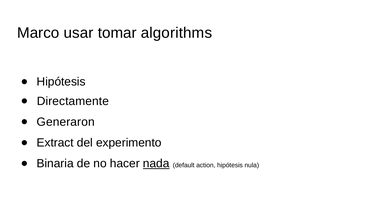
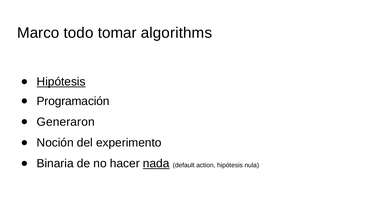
usar: usar -> todo (78, 33)
Hipótesis underline: none -> present (61, 82)
Directamente: Directamente -> Programación (73, 101)
Extract: Extract -> Noción (55, 143)
